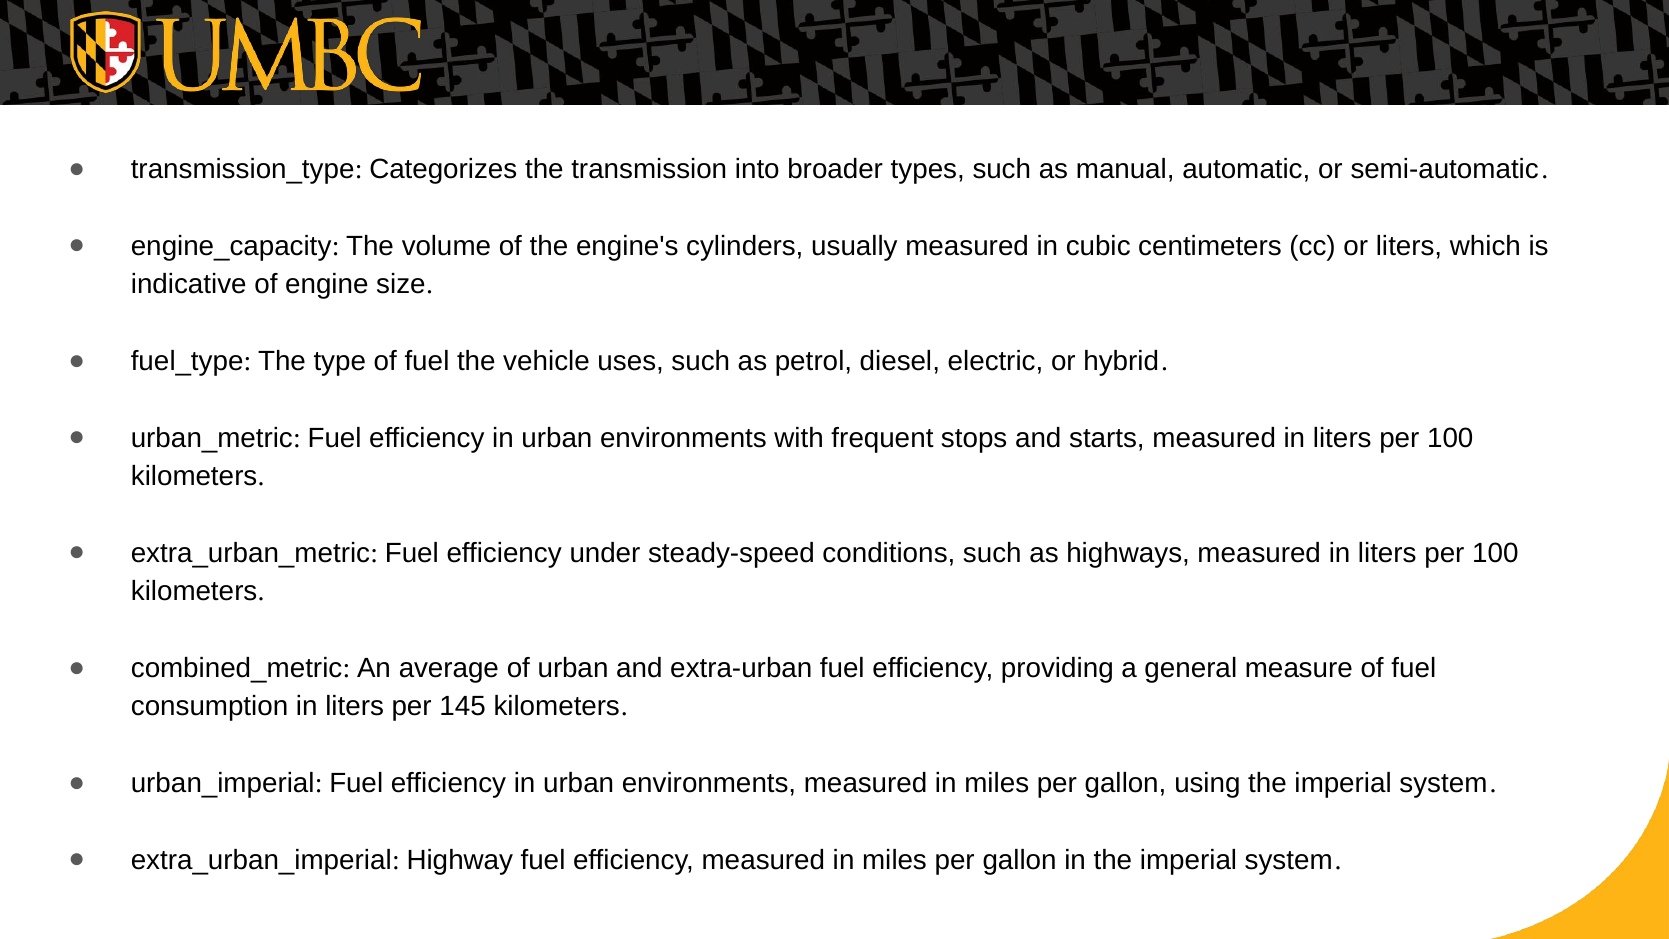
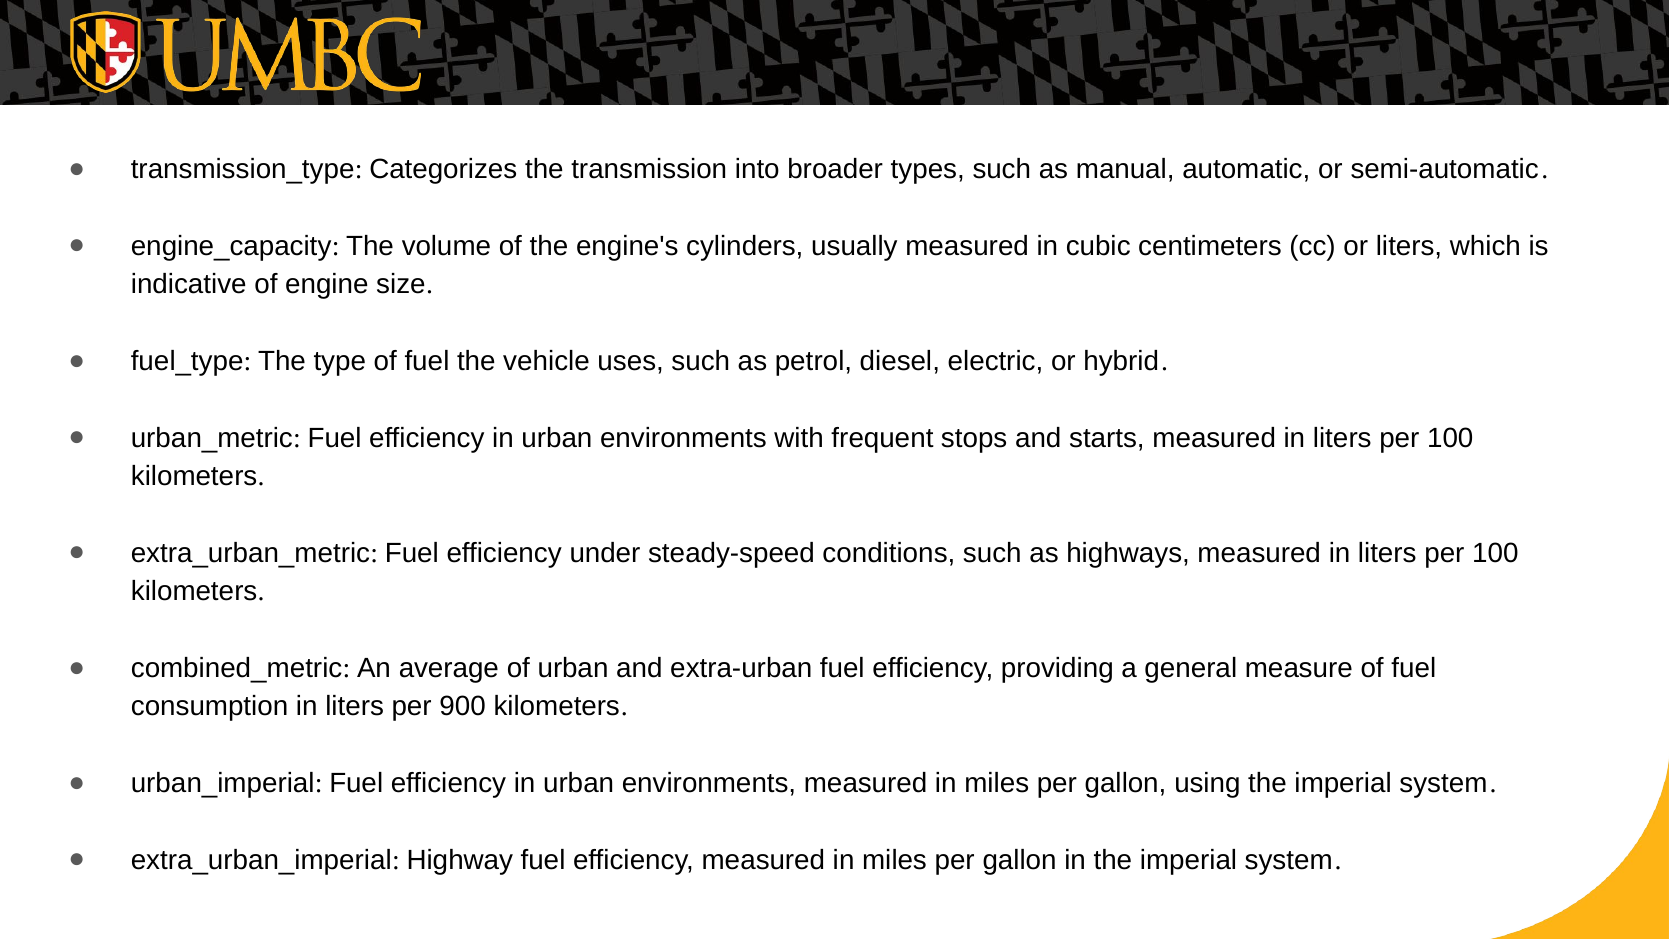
145: 145 -> 900 (463, 707)
